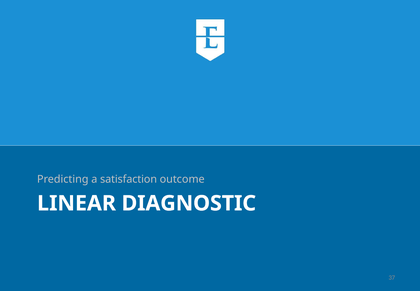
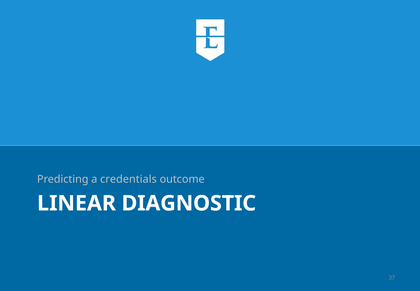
satisfaction: satisfaction -> credentials (128, 179)
